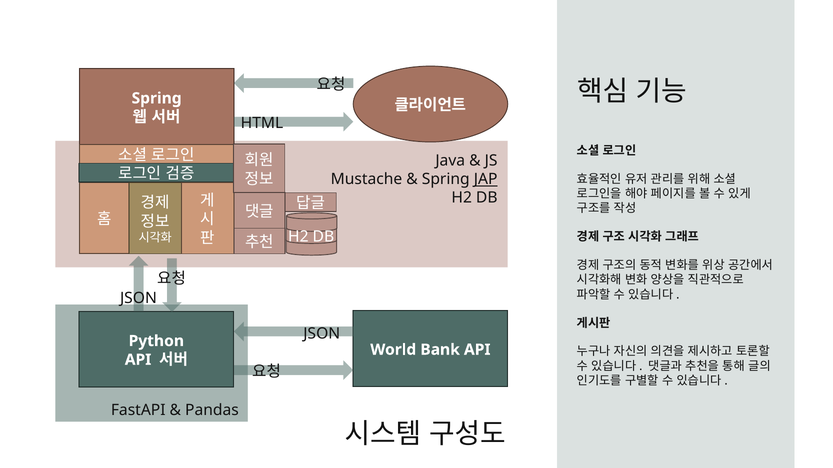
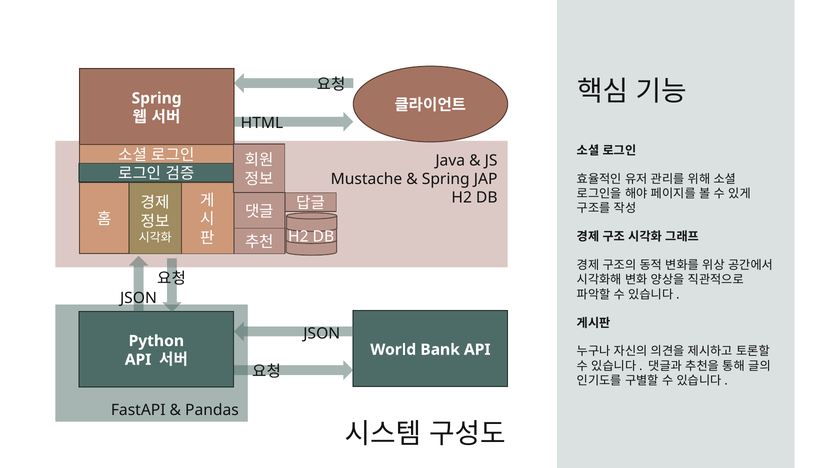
JAP underline: present -> none (486, 179)
